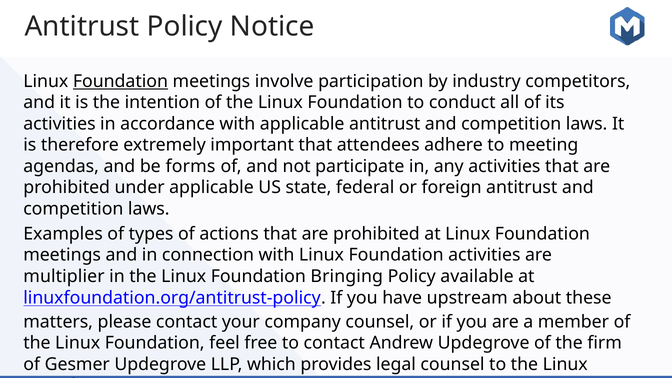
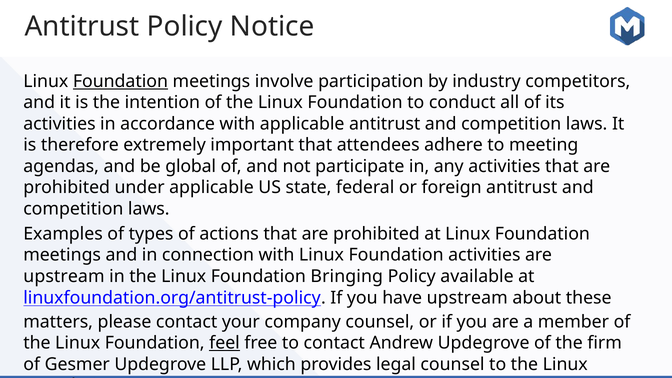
forms: forms -> global (191, 166)
multiplier: multiplier -> upstream (64, 276)
feel underline: none -> present (225, 343)
